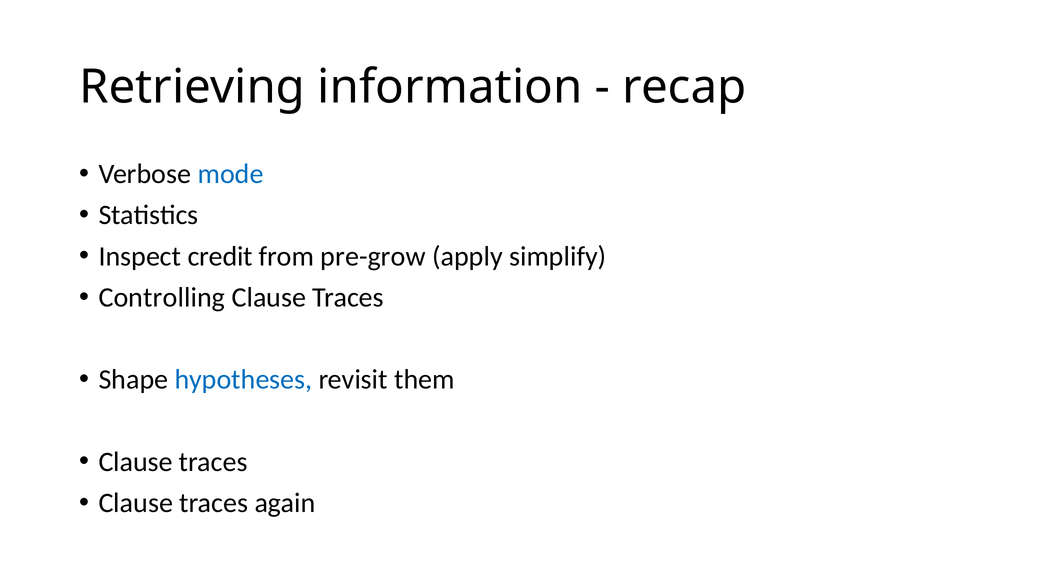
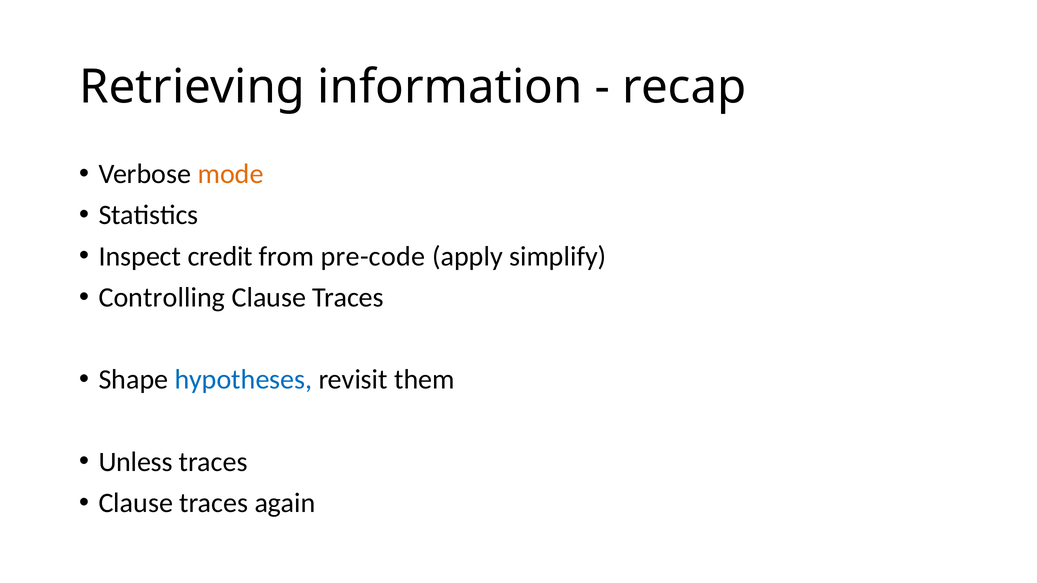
mode colour: blue -> orange (231, 174)
pre-grow: pre-grow -> pre-code (373, 256)
Clause: Clause -> Unless (136, 462)
